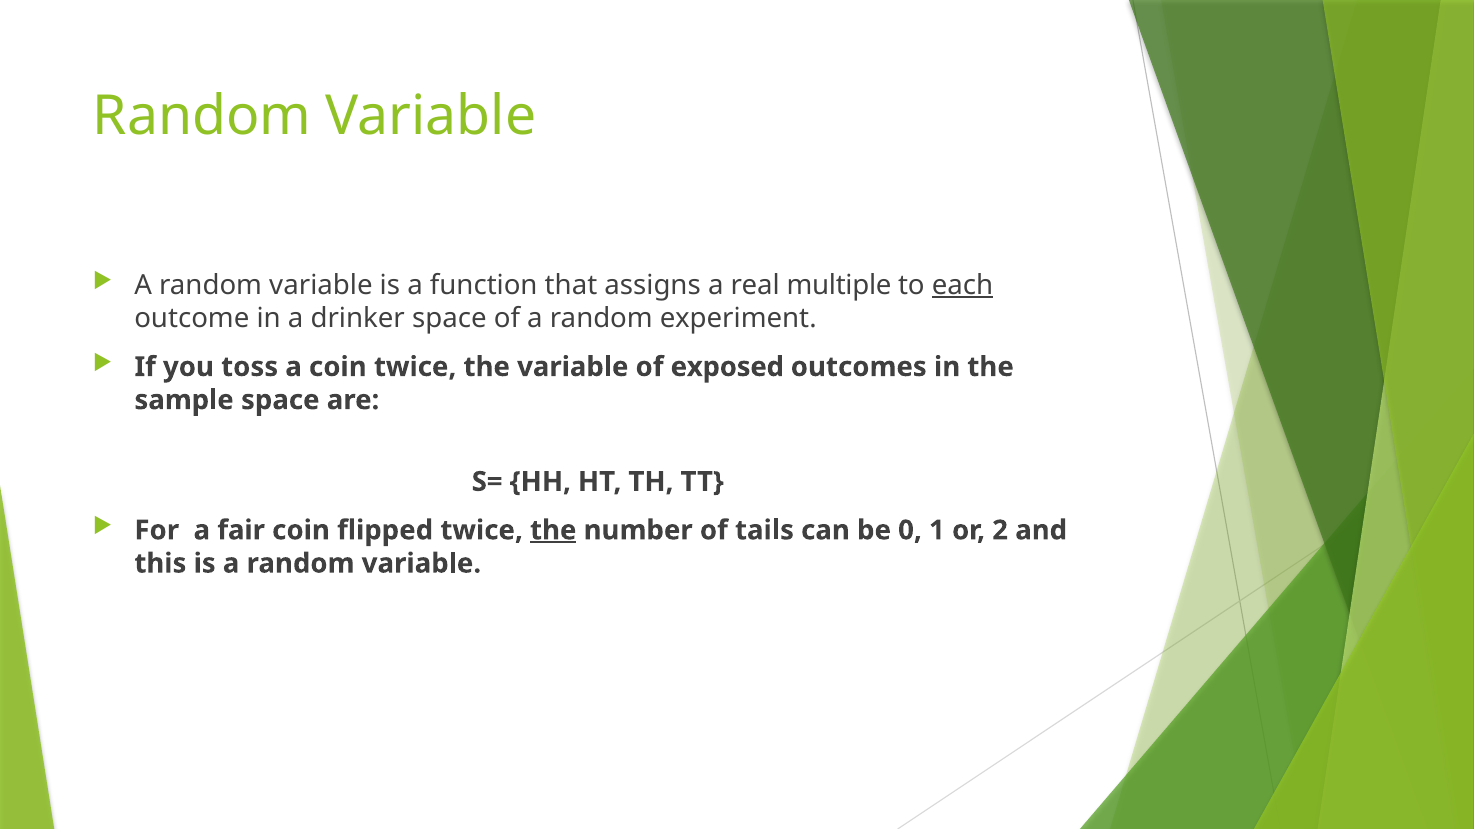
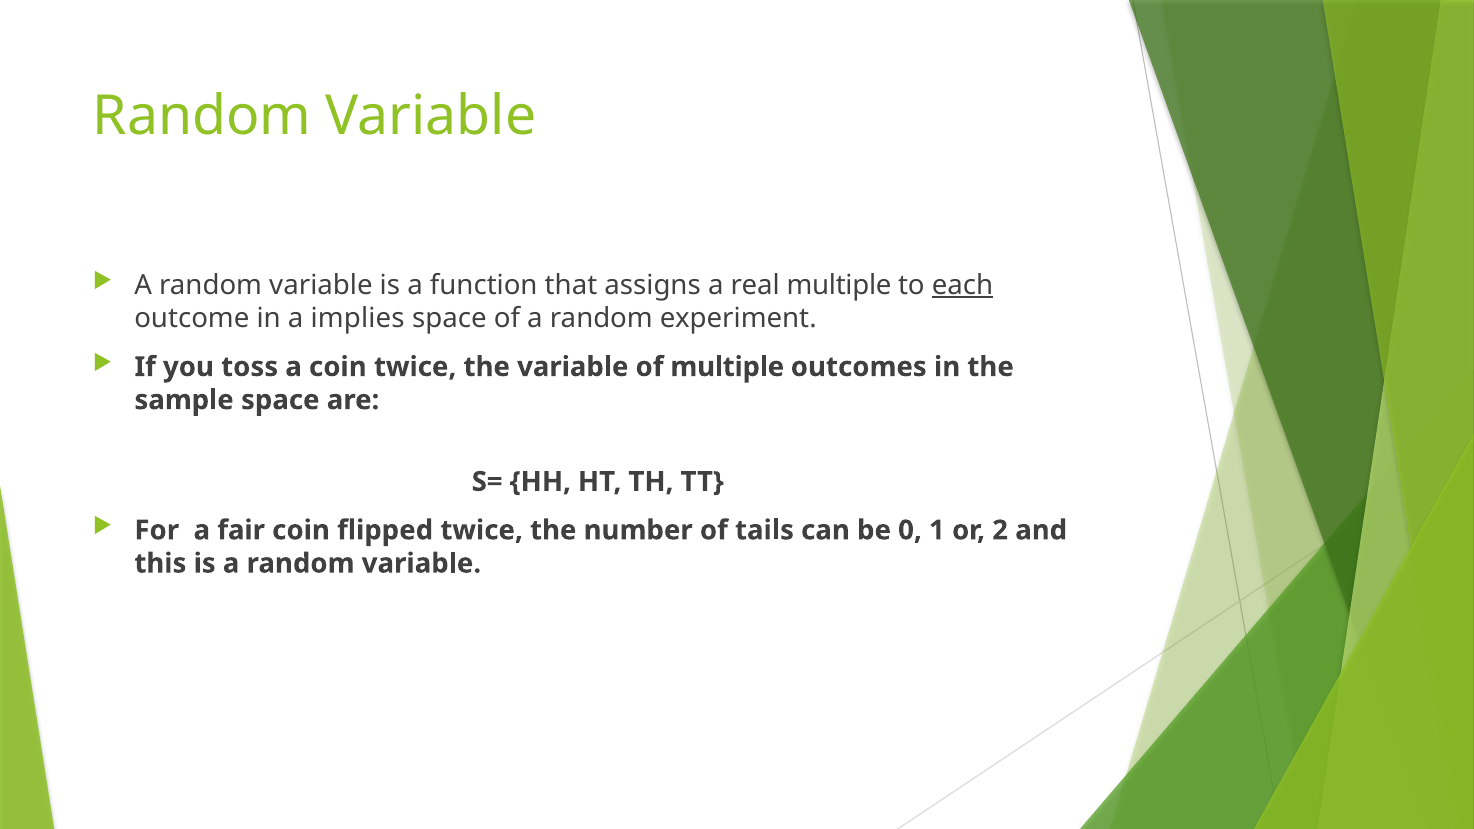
drinker: drinker -> implies (358, 318)
of exposed: exposed -> multiple (727, 367)
the underline: present -> none (553, 530)
